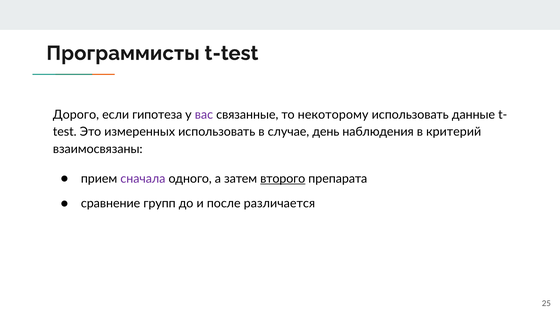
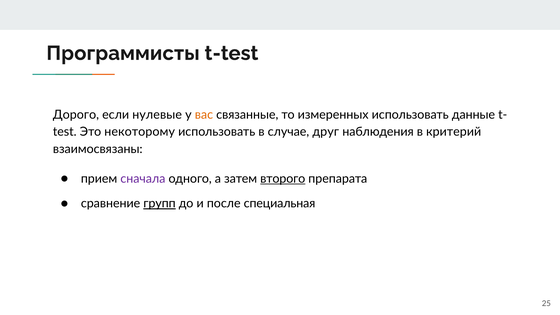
гипотеза: гипотеза -> нулевые (157, 115)
вас colour: purple -> orange (204, 115)
некоторому: некоторому -> измеренных (333, 115)
измеренных: измеренных -> некоторому (140, 132)
день: день -> друг (326, 132)
групп underline: none -> present (159, 204)
различается: различается -> специальная (280, 204)
